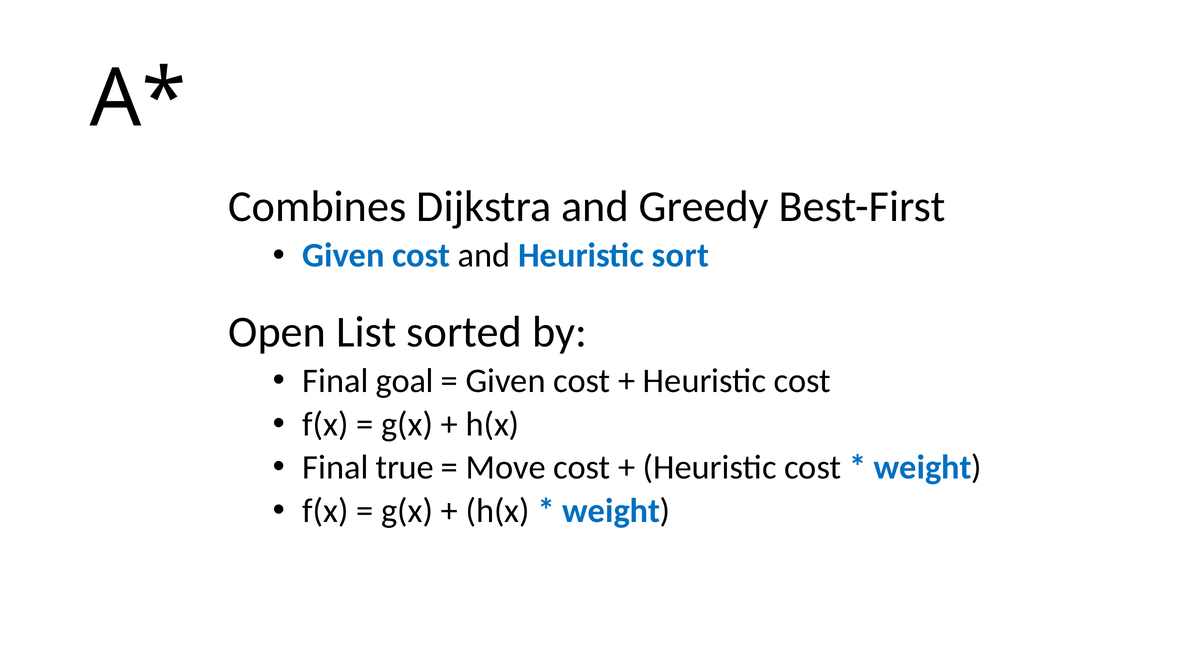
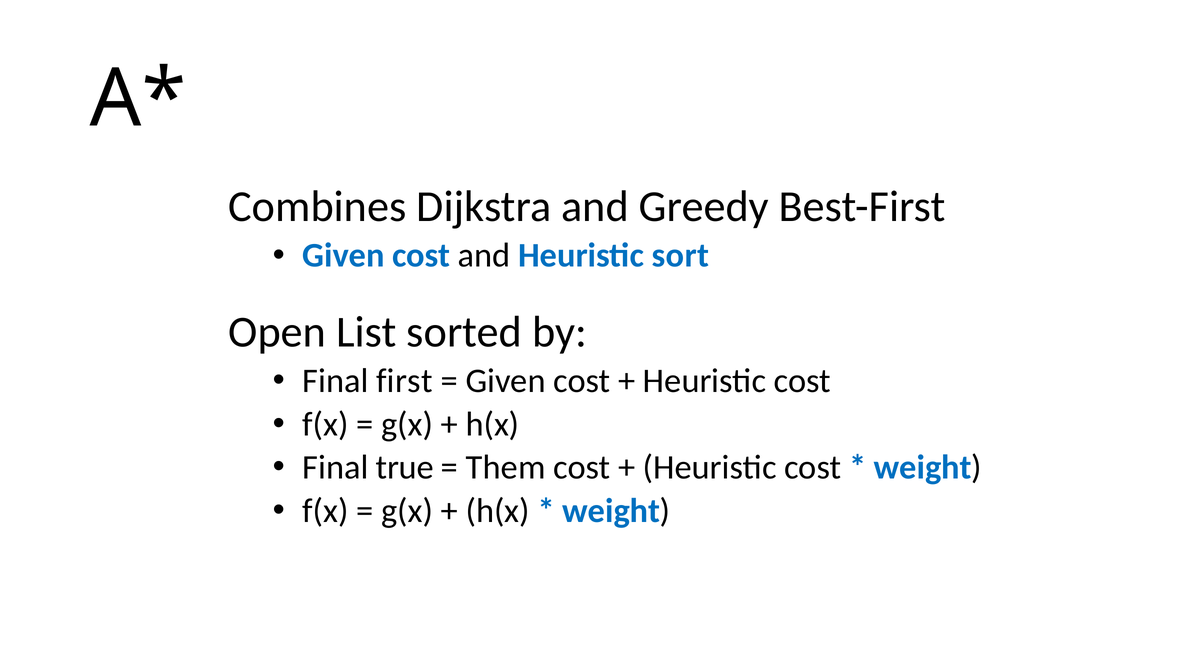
goal: goal -> first (404, 381)
Move: Move -> Them (506, 467)
